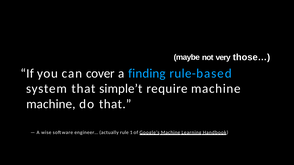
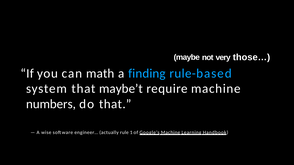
cover: cover -> math (100, 74)
simple’t: simple’t -> maybe’t (121, 89)
machine: machine -> numbers (51, 104)
